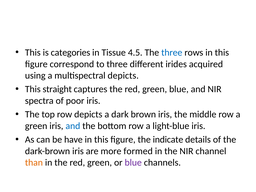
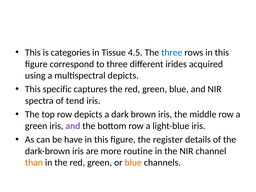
straight: straight -> specific (57, 89)
poor: poor -> tend (75, 101)
and colour: blue -> purple (73, 126)
indicate: indicate -> register (168, 140)
formed: formed -> routine (138, 151)
blue colour: purple -> orange (133, 163)
